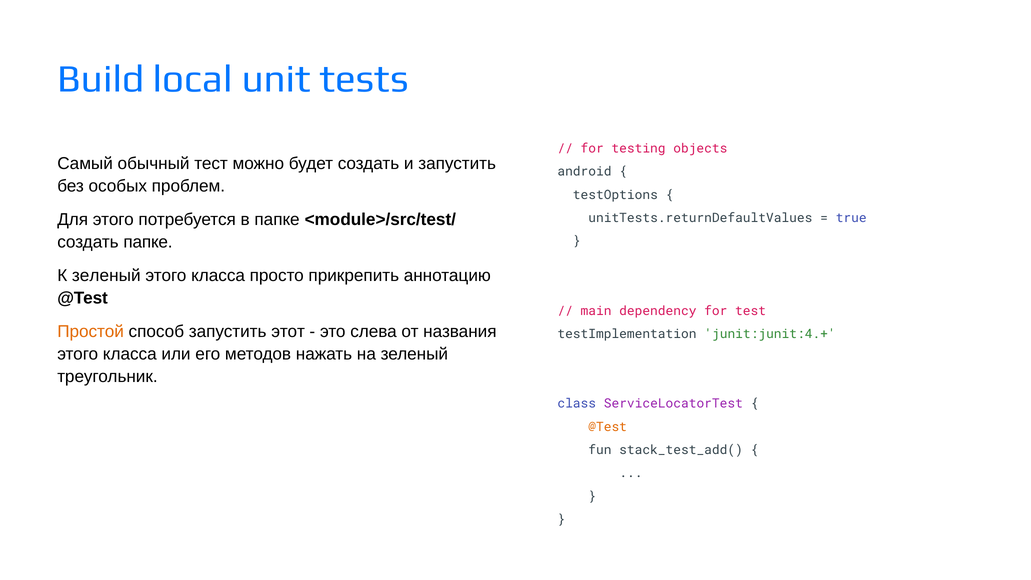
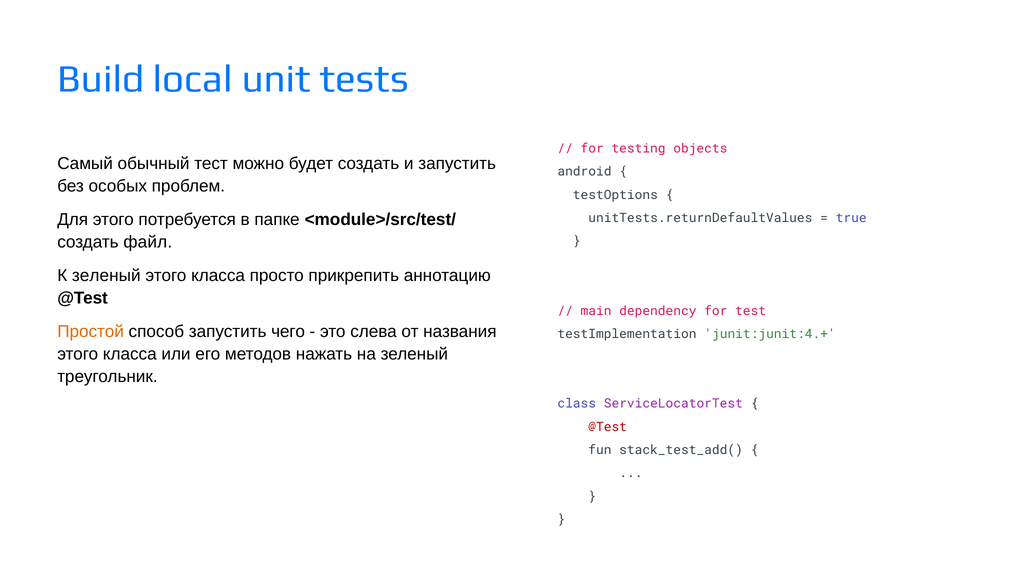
создать папке: папке -> файл (148, 242)
этот: этот -> чего (288, 331)
@Test colour: orange -> red (608, 427)
